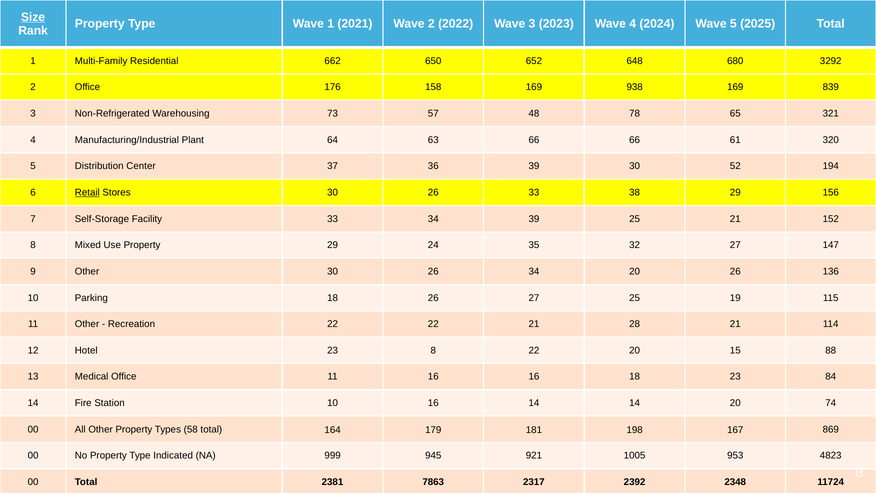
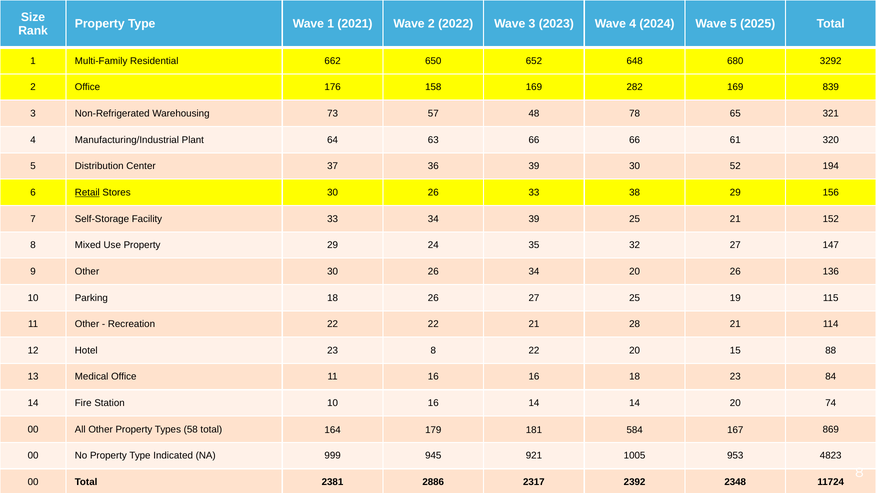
Size underline: present -> none (33, 17)
938: 938 -> 282 (635, 87)
198: 198 -> 584 (635, 430)
7863: 7863 -> 2886 (433, 482)
